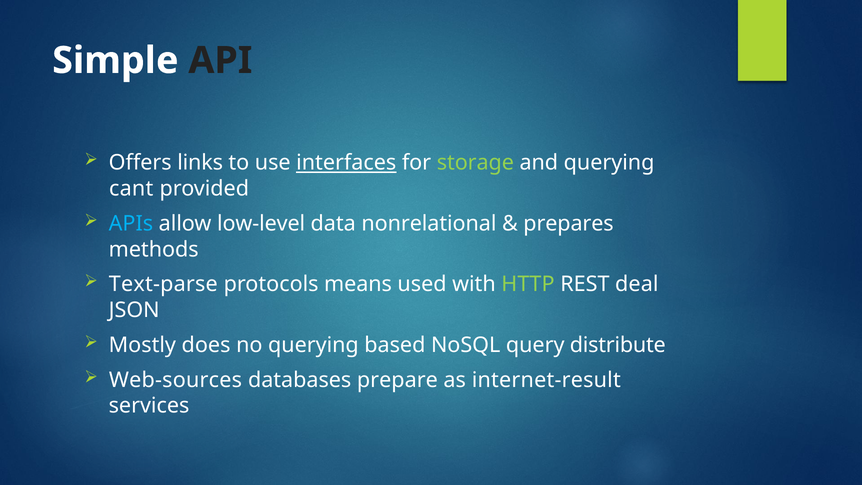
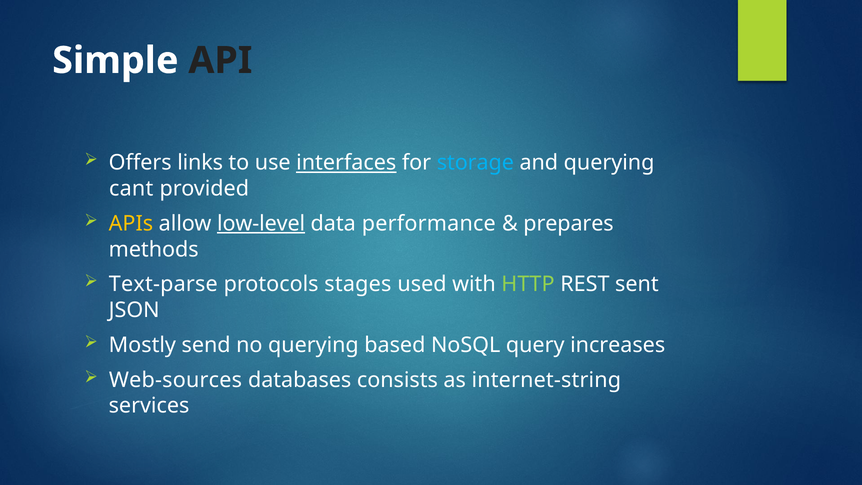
storage colour: light green -> light blue (475, 163)
APIs colour: light blue -> yellow (131, 224)
low-level underline: none -> present (261, 224)
nonrelational: nonrelational -> performance (429, 224)
means: means -> stages (358, 284)
deal: deal -> sent (637, 284)
does: does -> send (206, 345)
distribute: distribute -> increases (618, 345)
prepare: prepare -> consists (397, 380)
internet-result: internet-result -> internet-string (546, 380)
